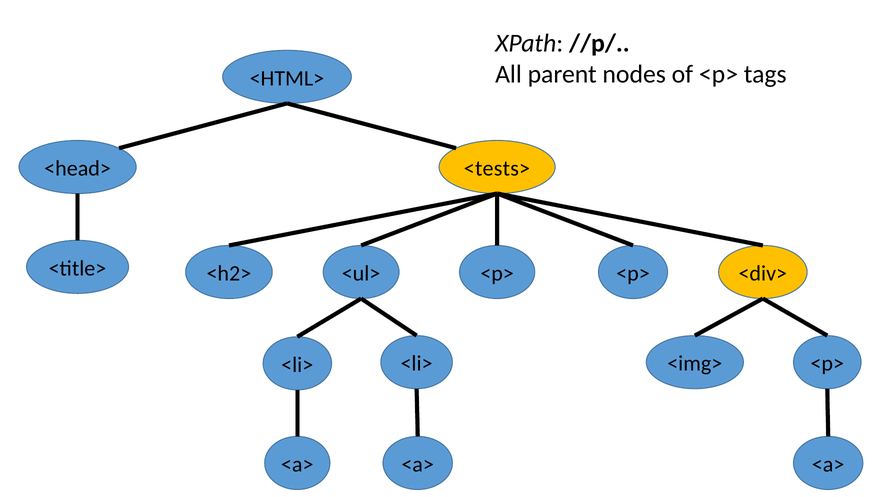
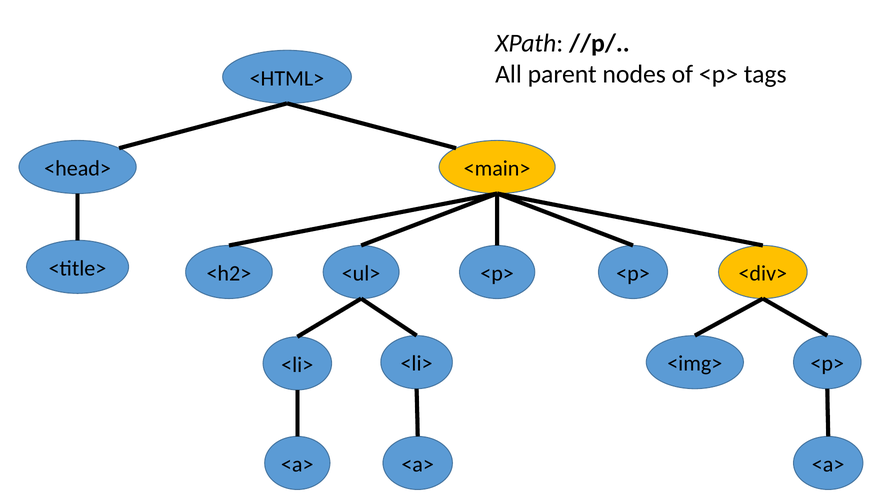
<tests>: <tests> -> <main> (497, 168)
